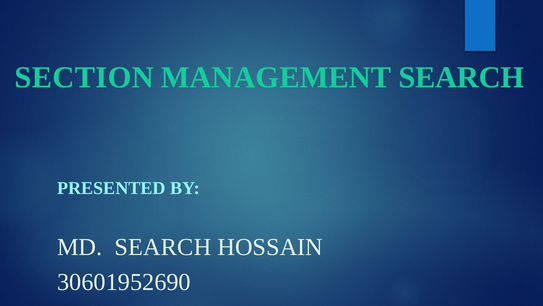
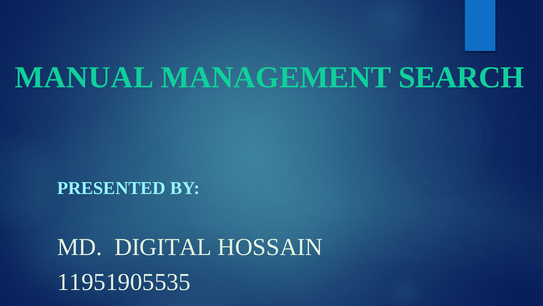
SECTION: SECTION -> MANUAL (84, 77)
MD SEARCH: SEARCH -> DIGITAL (163, 247)
30601952690: 30601952690 -> 11951905535 (124, 282)
